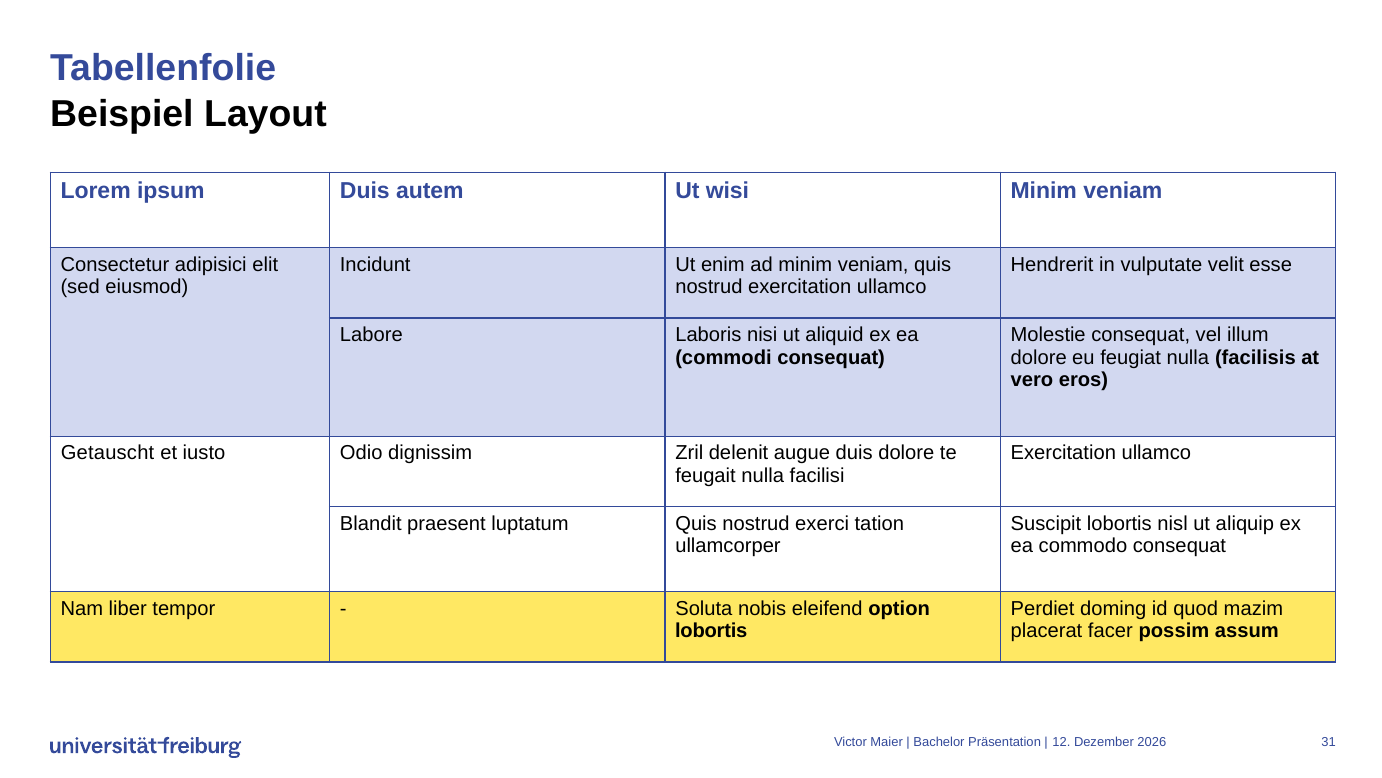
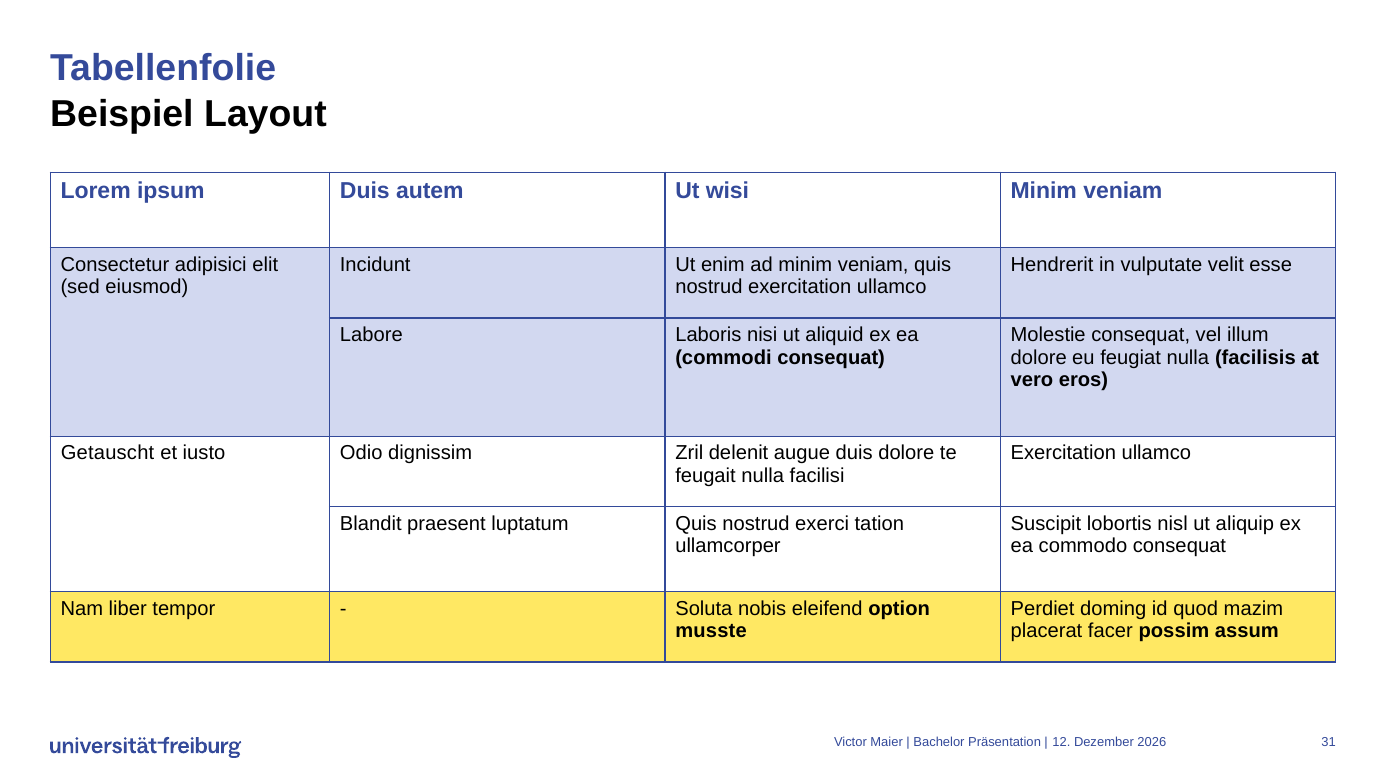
lobortis: lobortis -> musste (711, 631)
